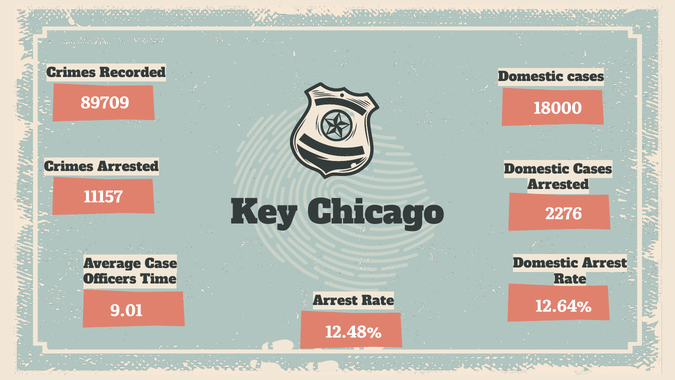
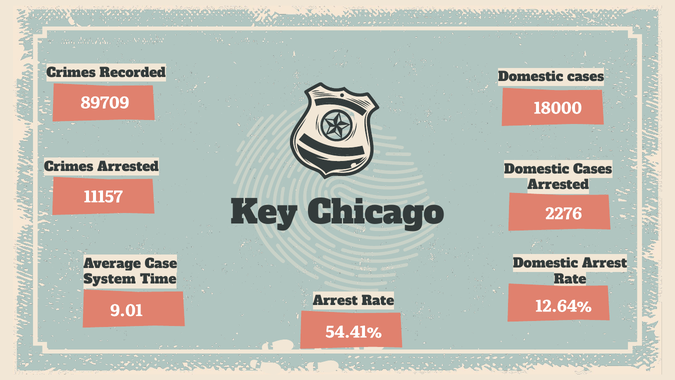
Officers: Officers -> System (110, 279)
12.48%: 12.48% -> 54.41% (354, 332)
